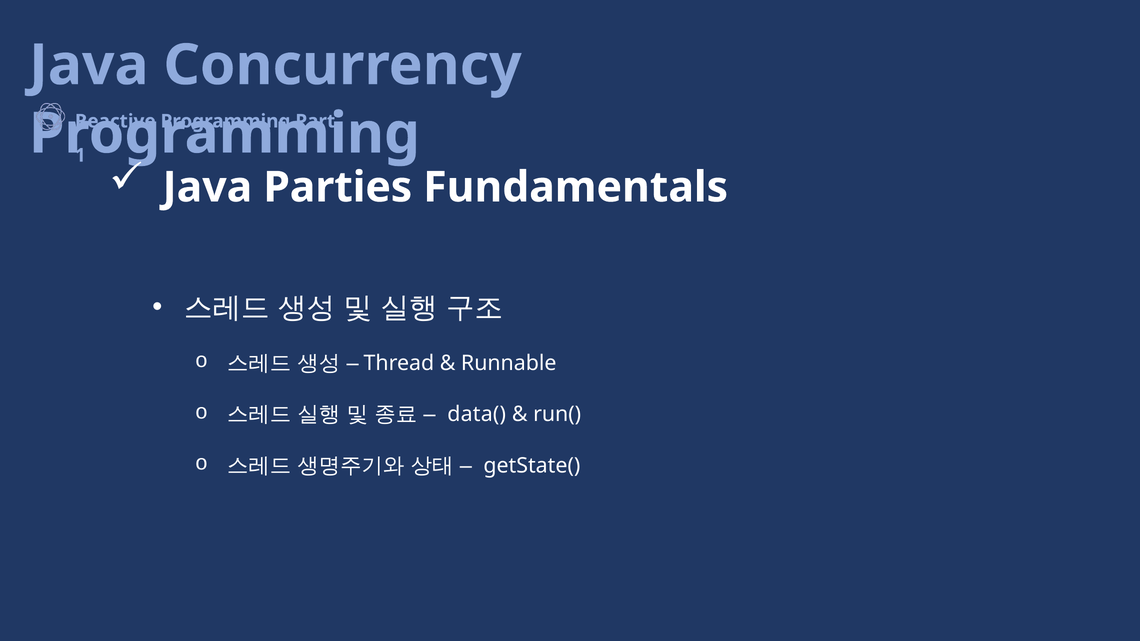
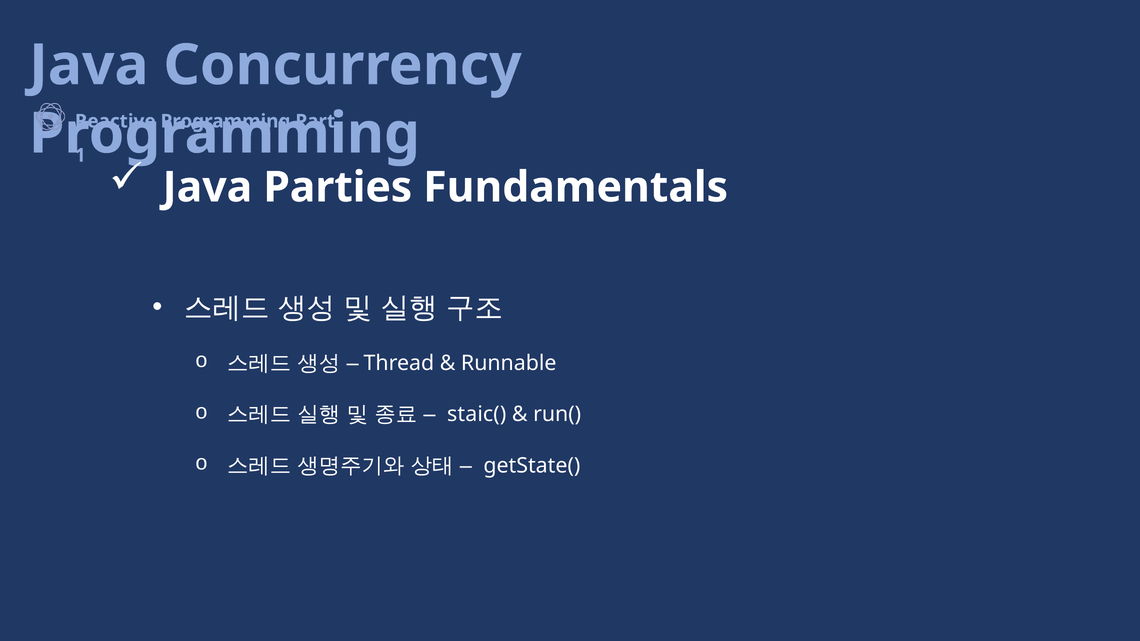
data(: data( -> staic( (477, 415)
